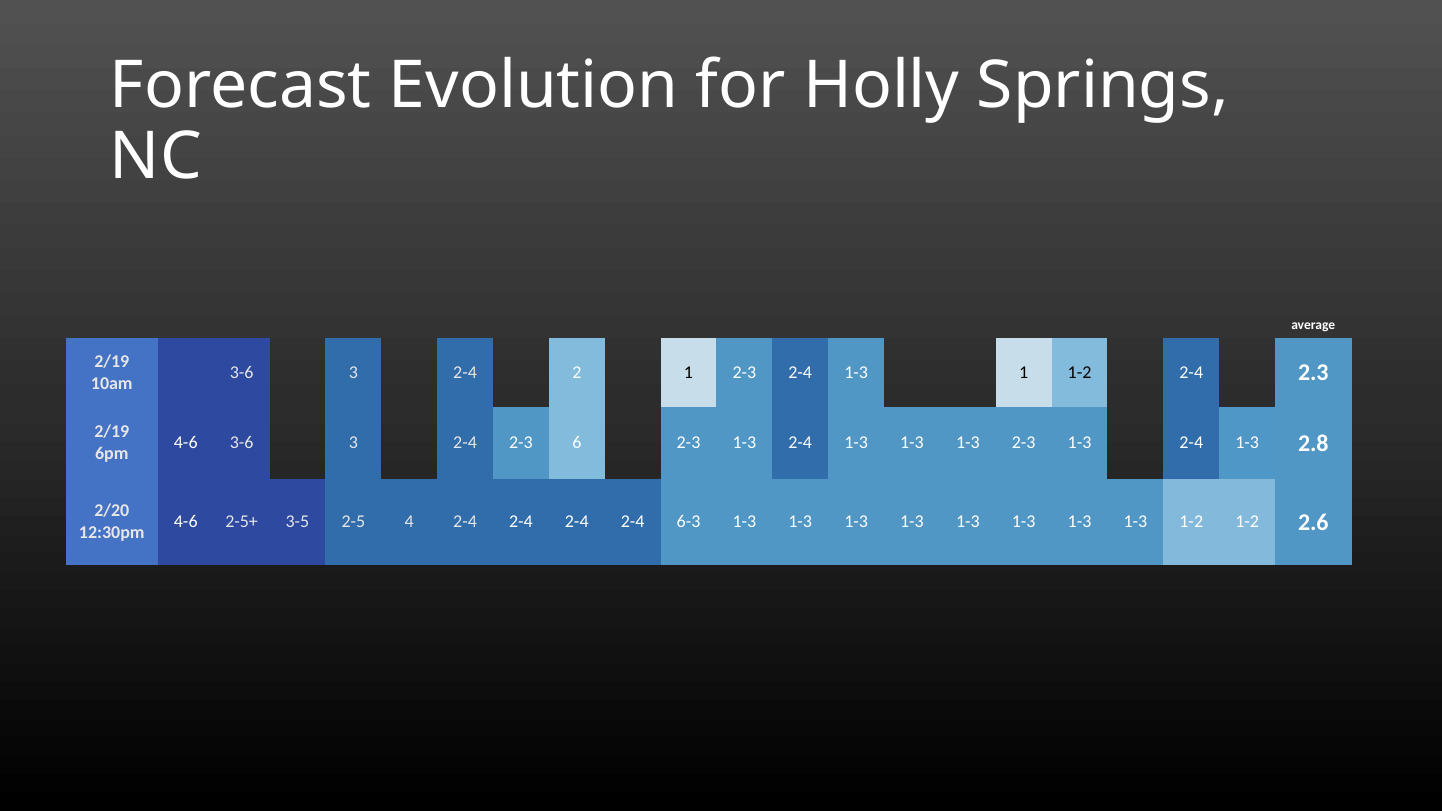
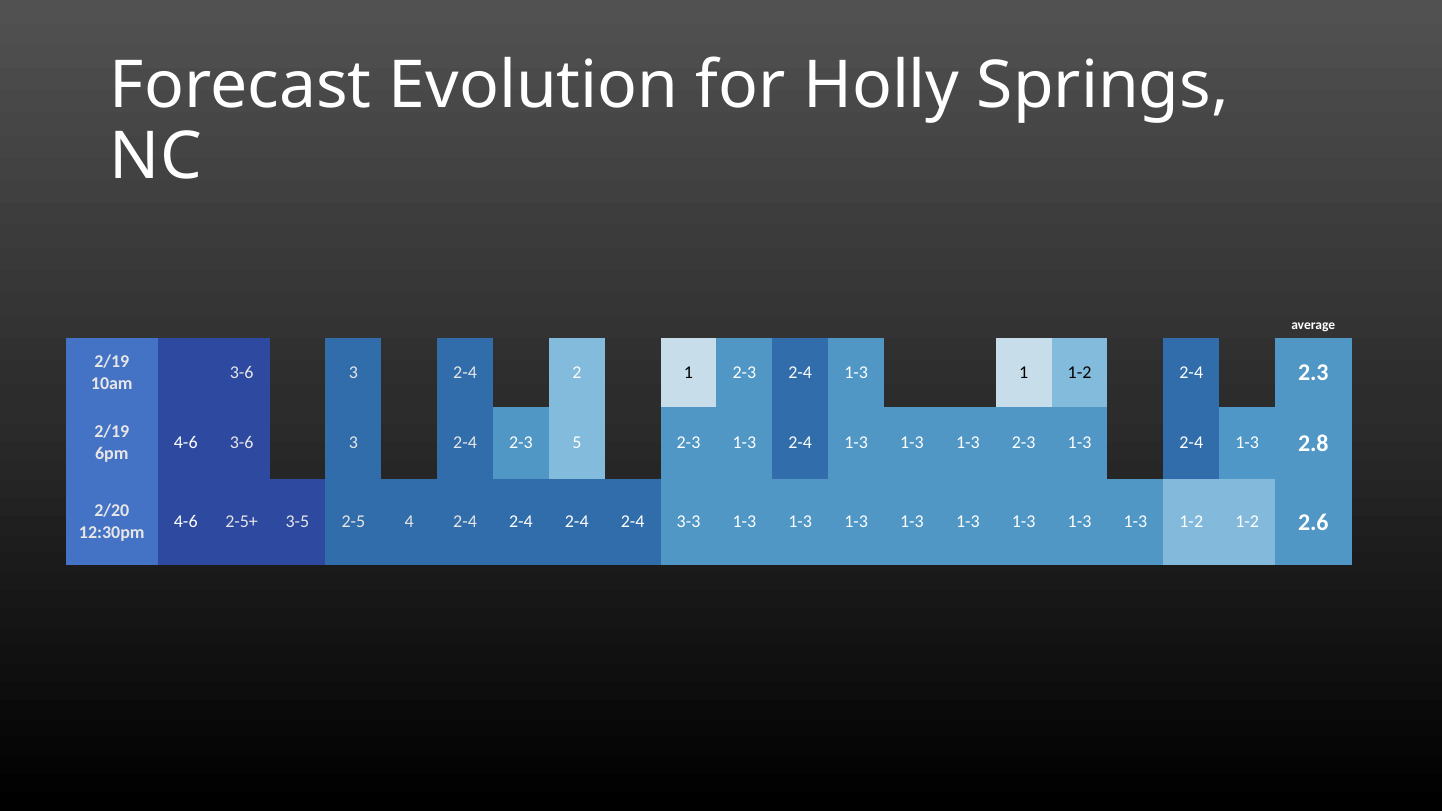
6: 6 -> 5 (577, 443)
6-3: 6-3 -> 3-3 (689, 522)
